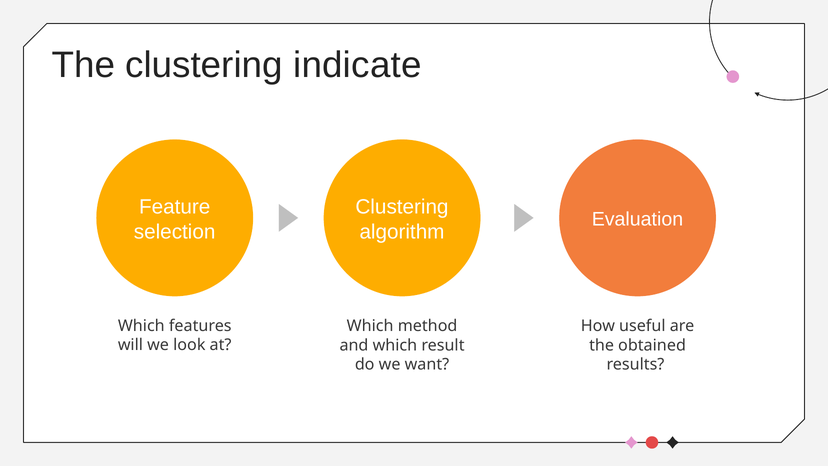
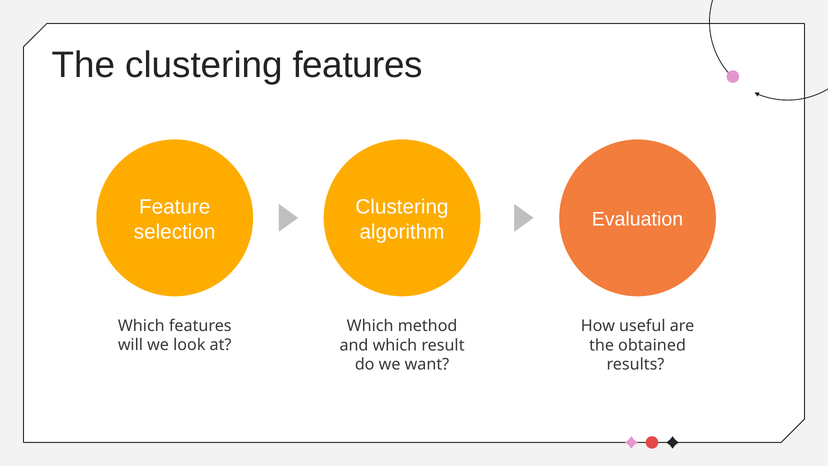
clustering indicate: indicate -> features (358, 65)
